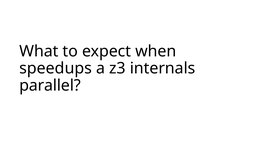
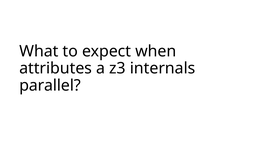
speedups: speedups -> attributes (56, 68)
